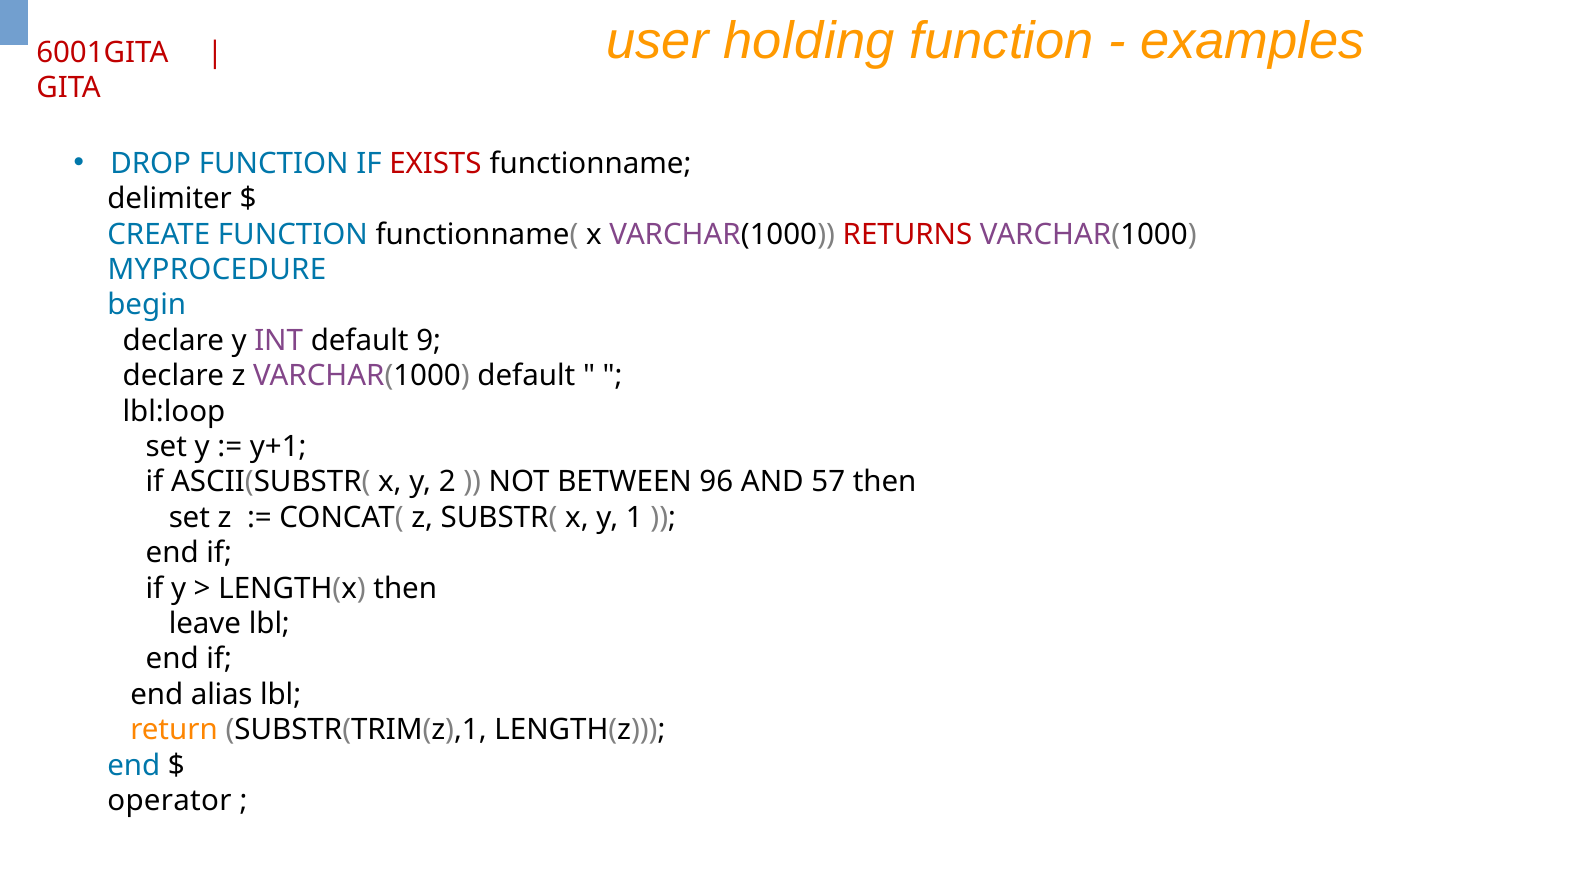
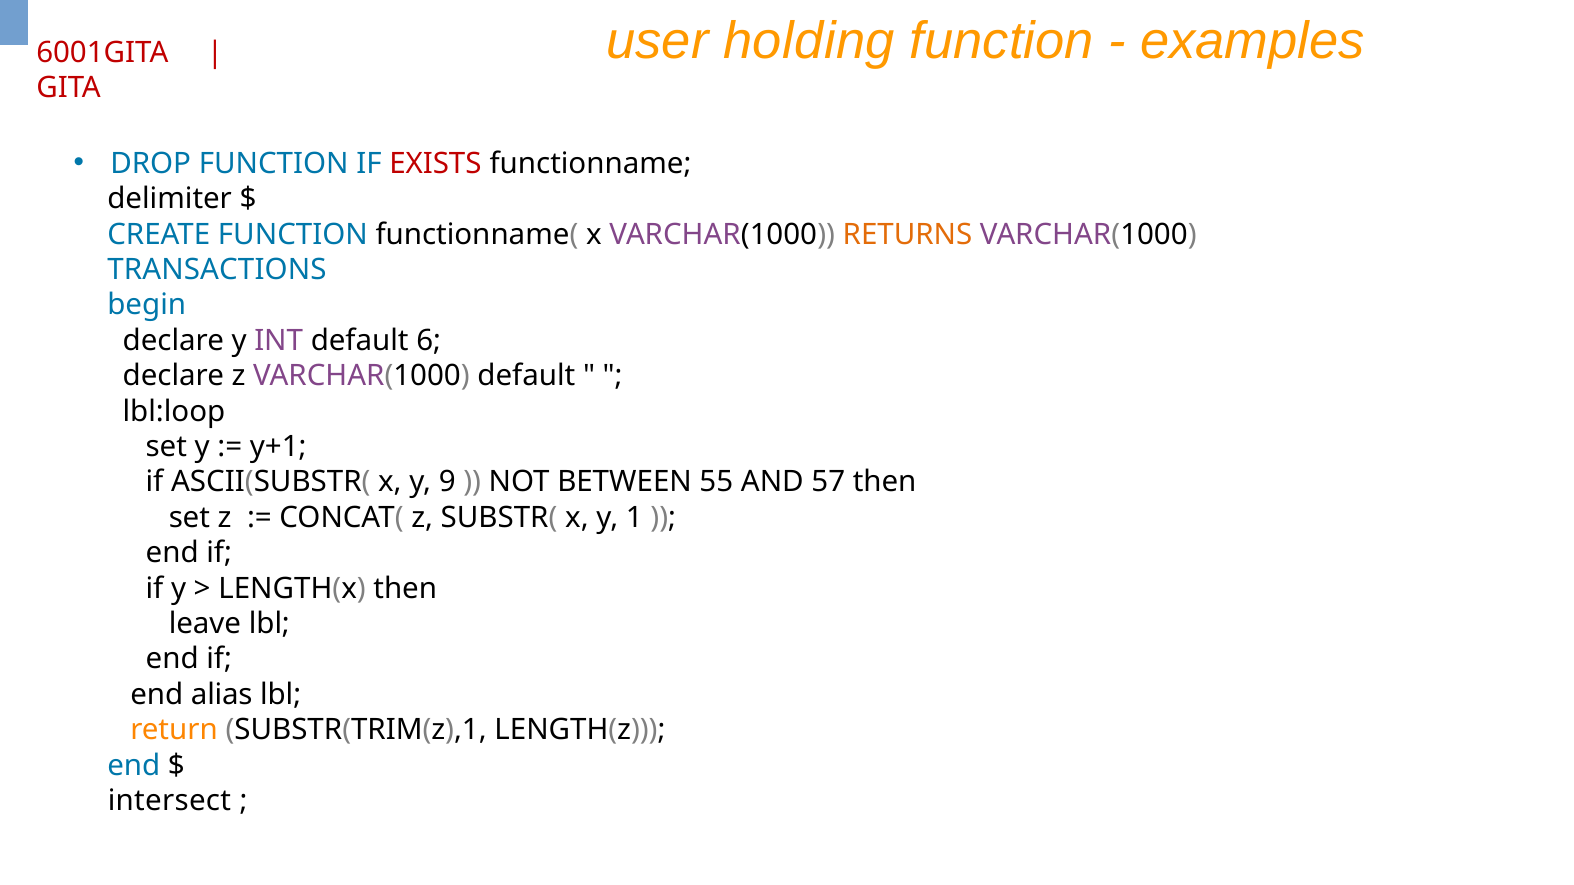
RETURNS colour: red -> orange (907, 234)
MYPROCEDURE: MYPROCEDURE -> TRANSACTIONS (217, 270)
9: 9 -> 6 (429, 341)
2: 2 -> 9 (447, 482)
96: 96 -> 55 (716, 482)
operator: operator -> intersect (169, 801)
